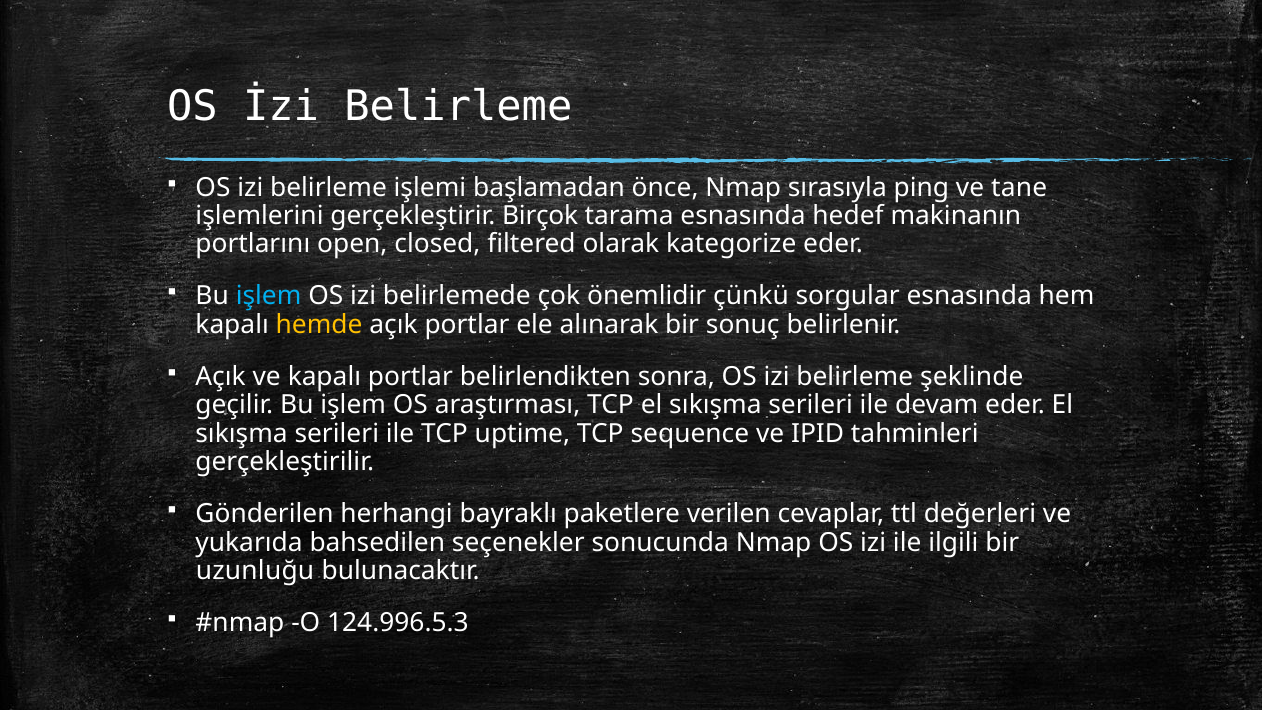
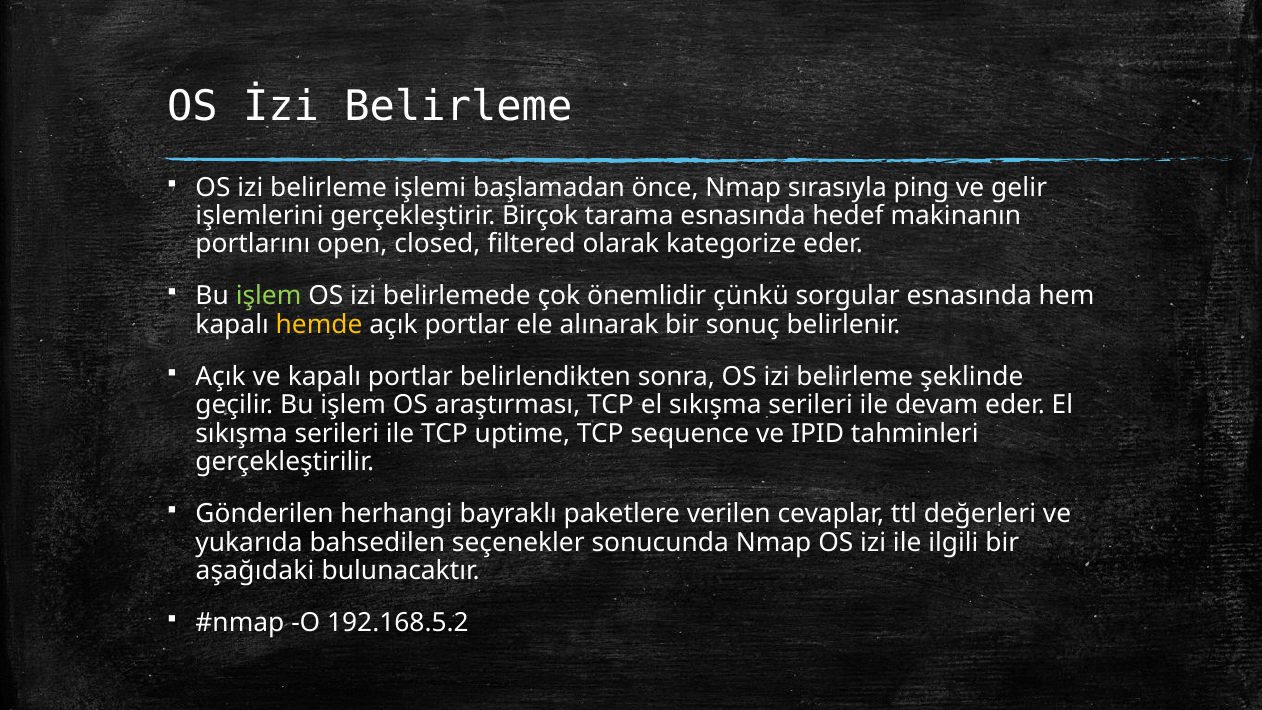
tane: tane -> gelir (1019, 187)
işlem colour: light blue -> light green (269, 296)
uzunluğu: uzunluğu -> aşağıdaki (255, 571)
124.996.5.3: 124.996.5.3 -> 192.168.5.2 (398, 623)
